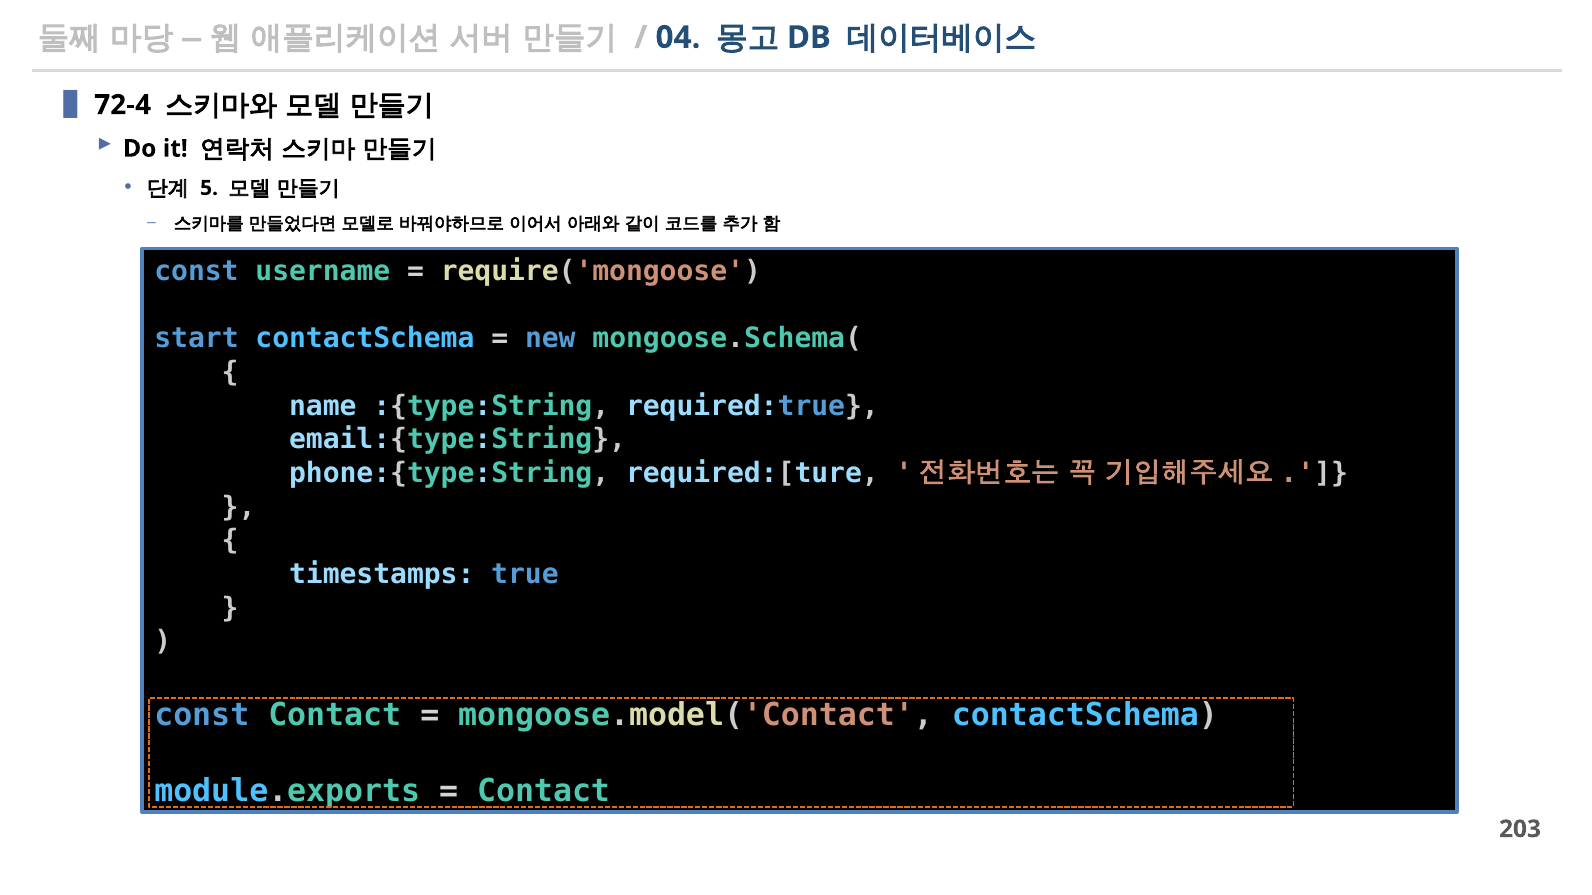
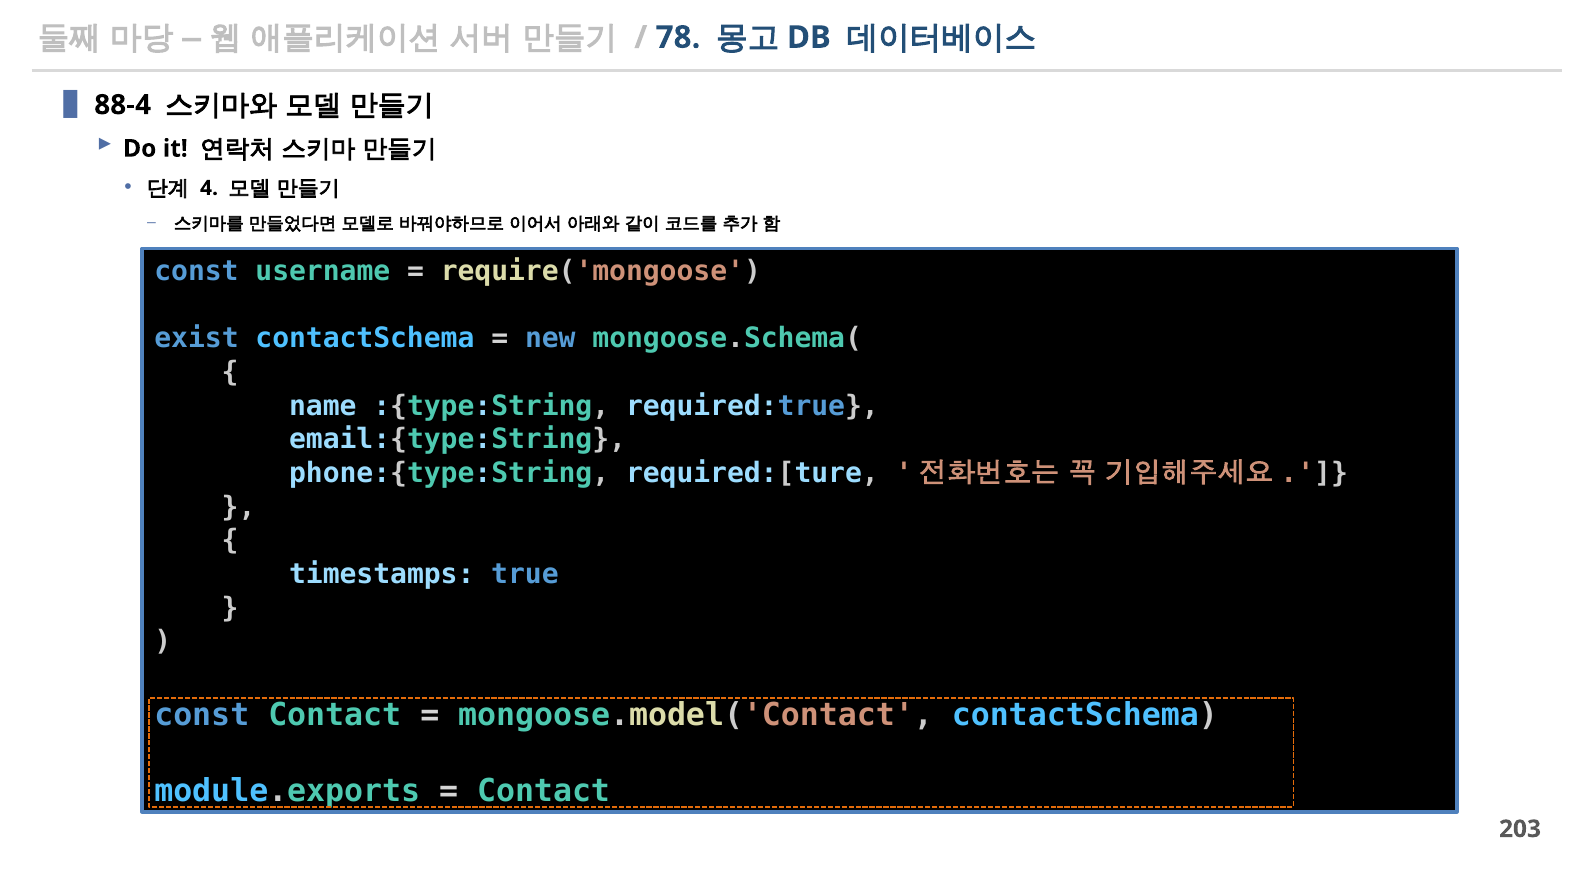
04: 04 -> 78 (678, 37)
72-4: 72-4 -> 88-4 (123, 105)
5: 5 -> 4 (209, 188)
start: start -> exist (196, 339)
